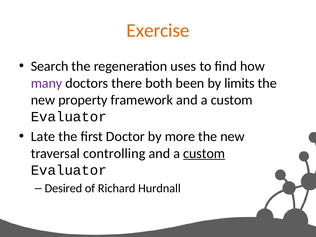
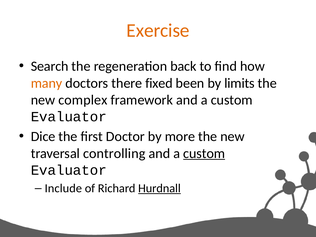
uses: uses -> back (183, 66)
many colour: purple -> orange (47, 83)
both: both -> fixed (159, 83)
property: property -> complex (83, 100)
Late: Late -> Dice (43, 137)
Desired: Desired -> Include (63, 188)
Hurdnall underline: none -> present (159, 188)
